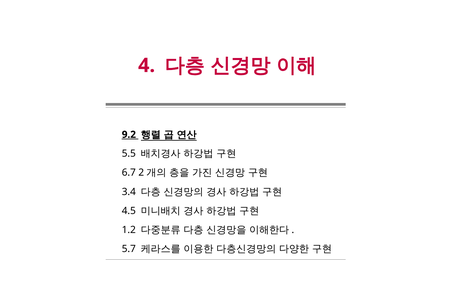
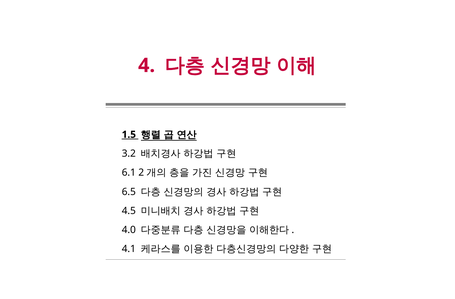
9.2: 9.2 -> 1.5 (129, 135)
5.5: 5.5 -> 3.2 (129, 154)
6.7: 6.7 -> 6.1 (129, 173)
3.4: 3.4 -> 6.5 (129, 192)
1.2: 1.2 -> 4.0 (129, 230)
5.7: 5.7 -> 4.1 (129, 249)
